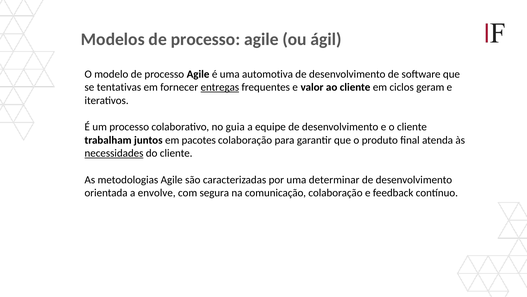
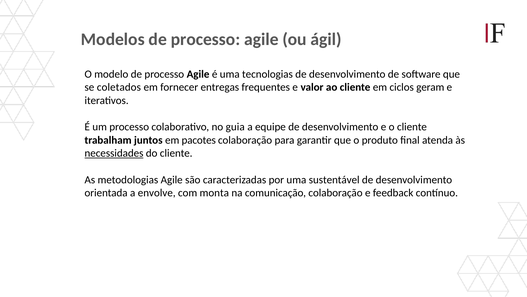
automotiva: automotiva -> tecnologias (267, 74)
tentativas: tentativas -> coletados (119, 87)
entregas underline: present -> none (220, 87)
determinar: determinar -> sustentável (334, 179)
segura: segura -> monta (214, 193)
